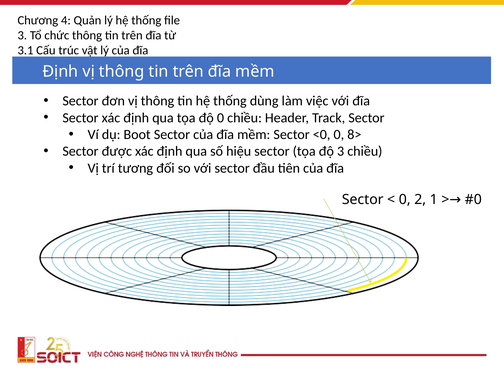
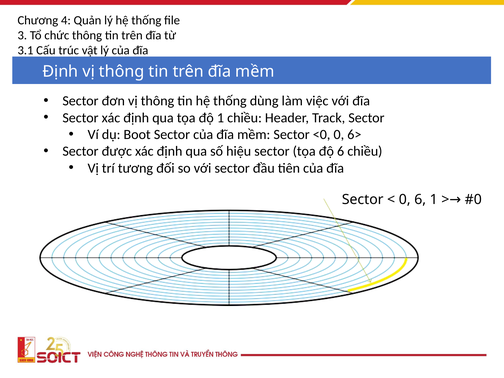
độ 0: 0 -> 1 (221, 118)
8>: 8> -> 6> (354, 135)
độ 3: 3 -> 6 (341, 151)
0 2: 2 -> 6 (420, 199)
